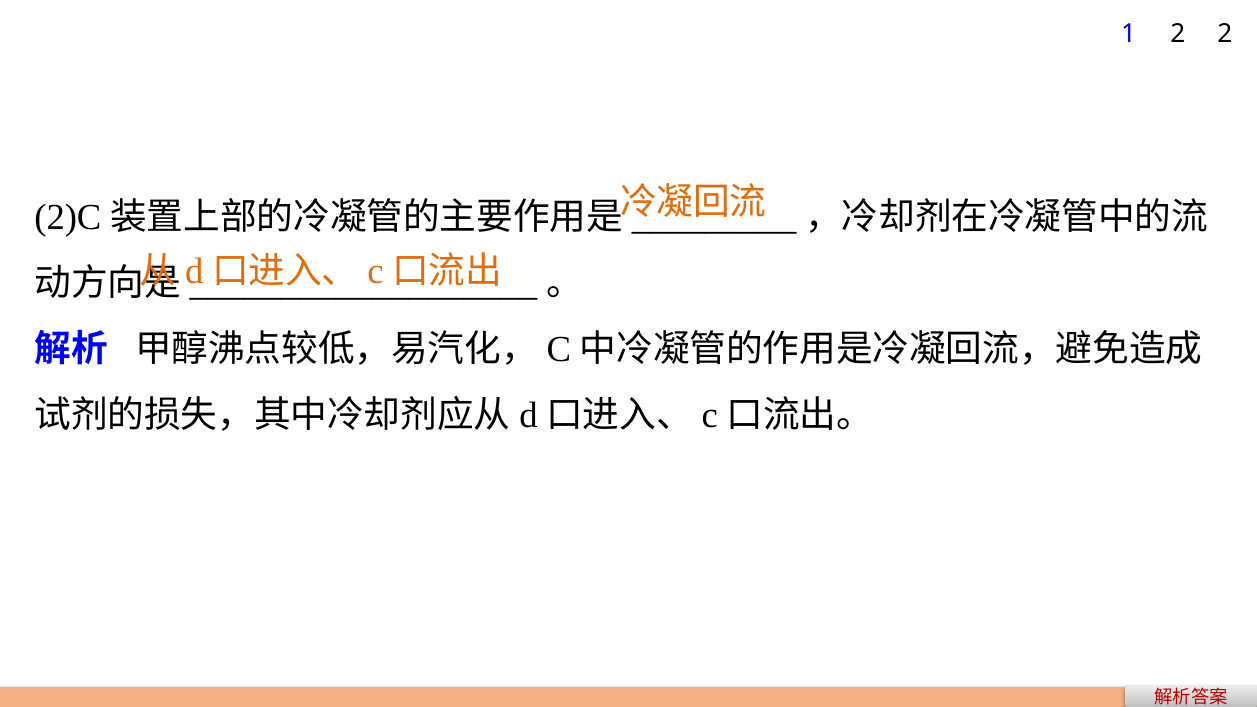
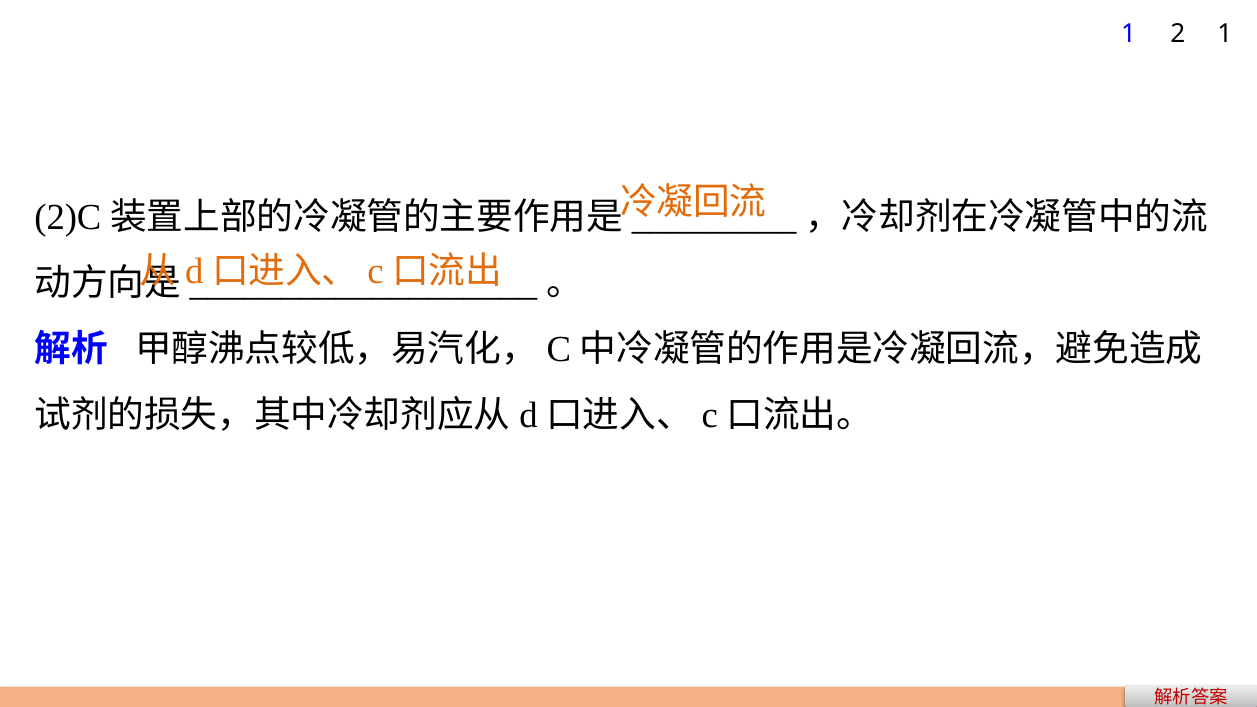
2 2: 2 -> 1 (1225, 34)
